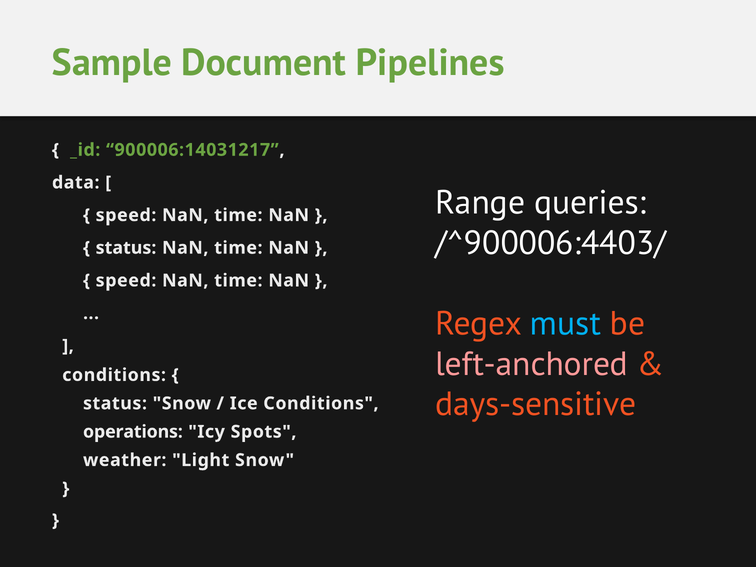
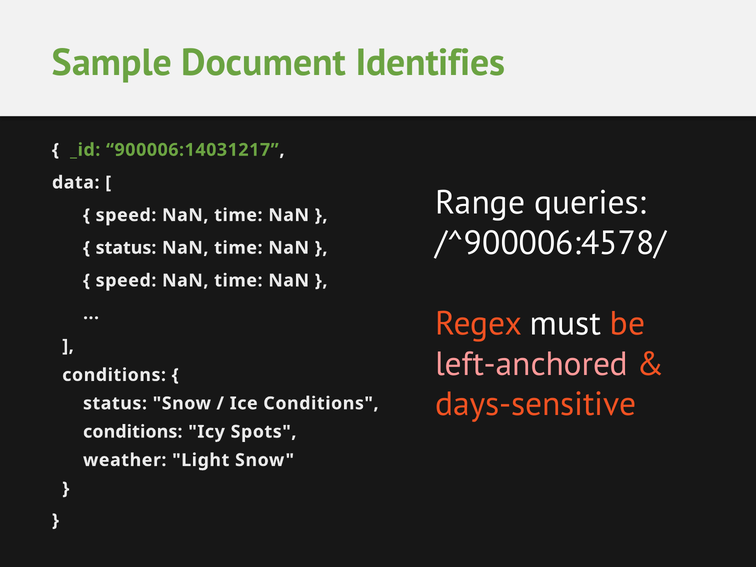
Pipelines: Pipelines -> Identifies (430, 63)
/^900006:4403/: /^900006:4403/ -> /^900006:4578/ (551, 243)
must colour: light blue -> white (565, 324)
operations: operations -> conditions (133, 432)
